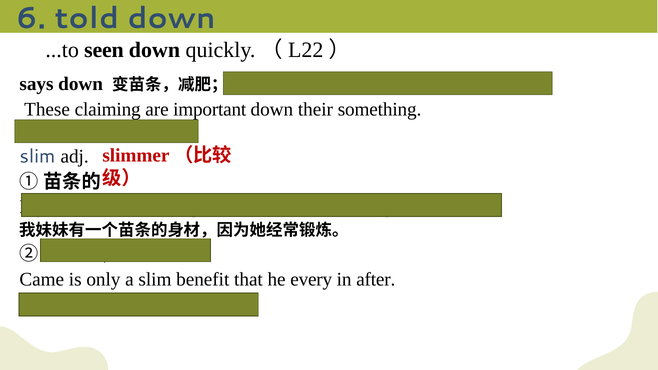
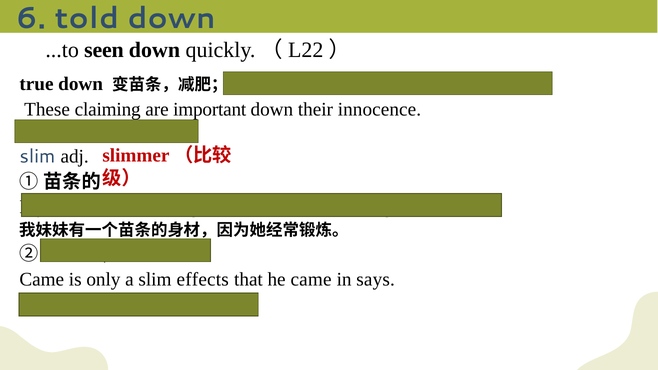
says: says -> true (36, 84)
something: something -> innocence (379, 109)
benefit: benefit -> effects (203, 279)
he every: every -> came (311, 279)
after: after -> says (376, 279)
